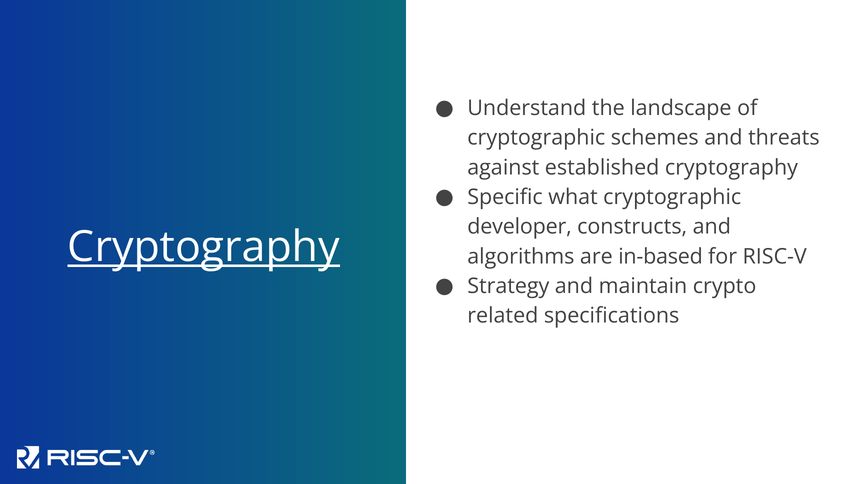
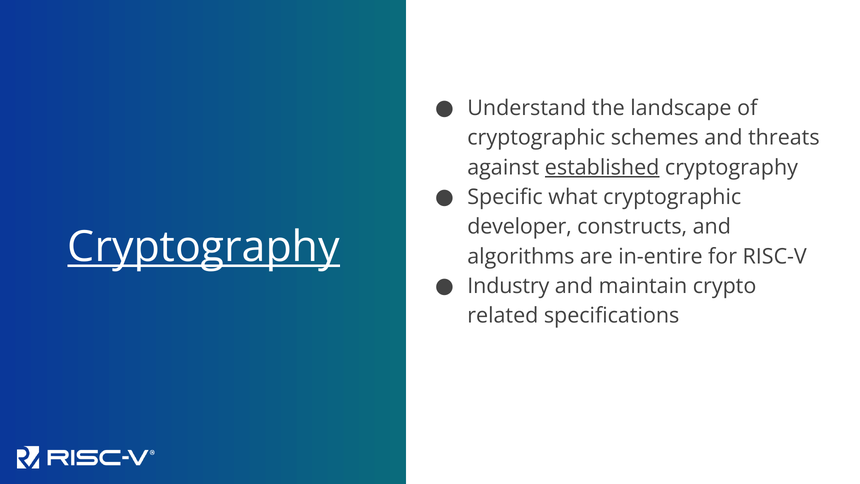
established underline: none -> present (602, 167)
in-based: in-based -> in-entire (660, 256)
Strategy: Strategy -> Industry (508, 286)
